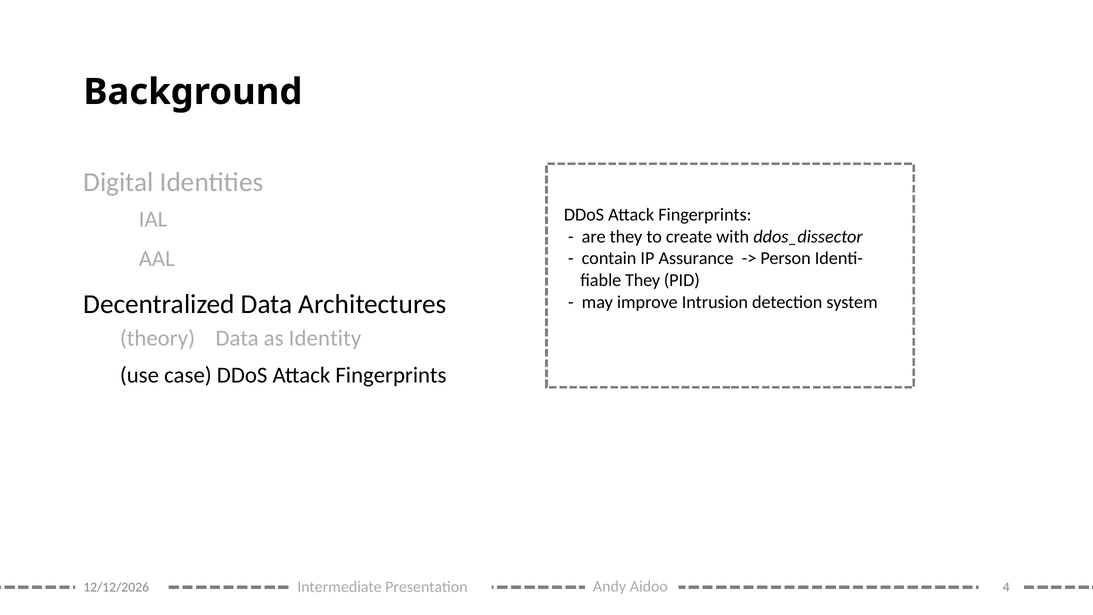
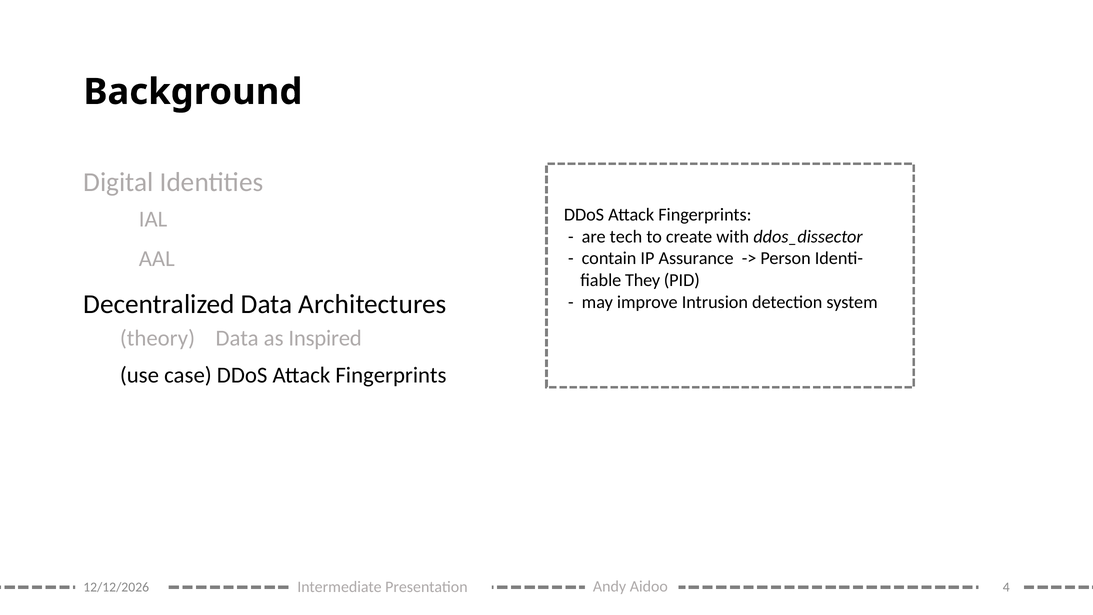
are they: they -> tech (626, 236)
as Identity: Identity -> Inspired (325, 338)
